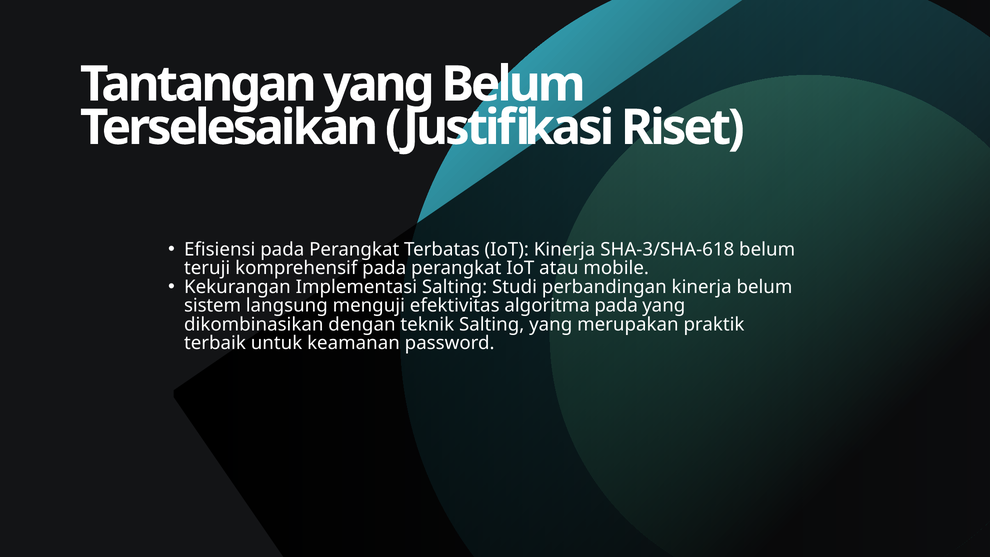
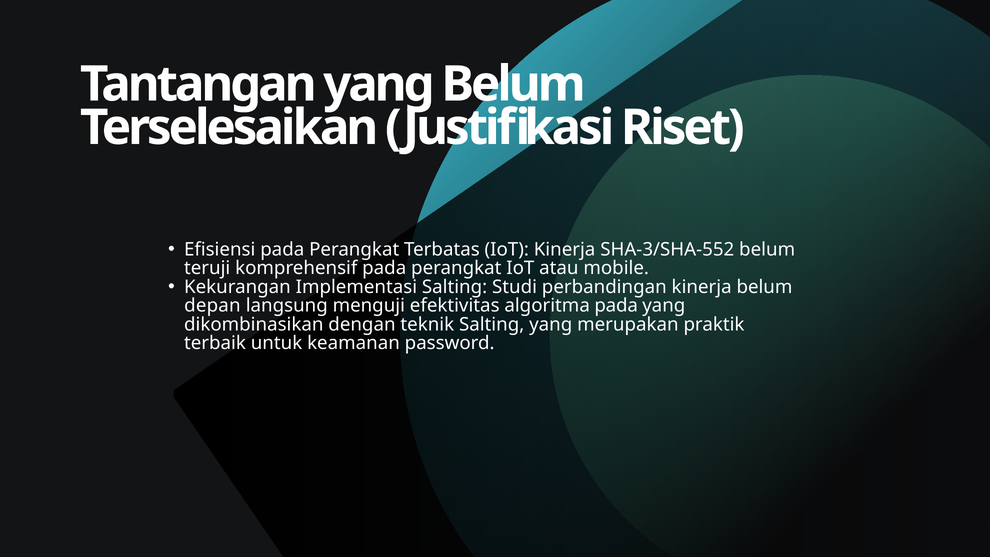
SHA-3/SHA-618: SHA-3/SHA-618 -> SHA-3/SHA-552 (667, 249)
sistem: sistem -> depan (212, 306)
